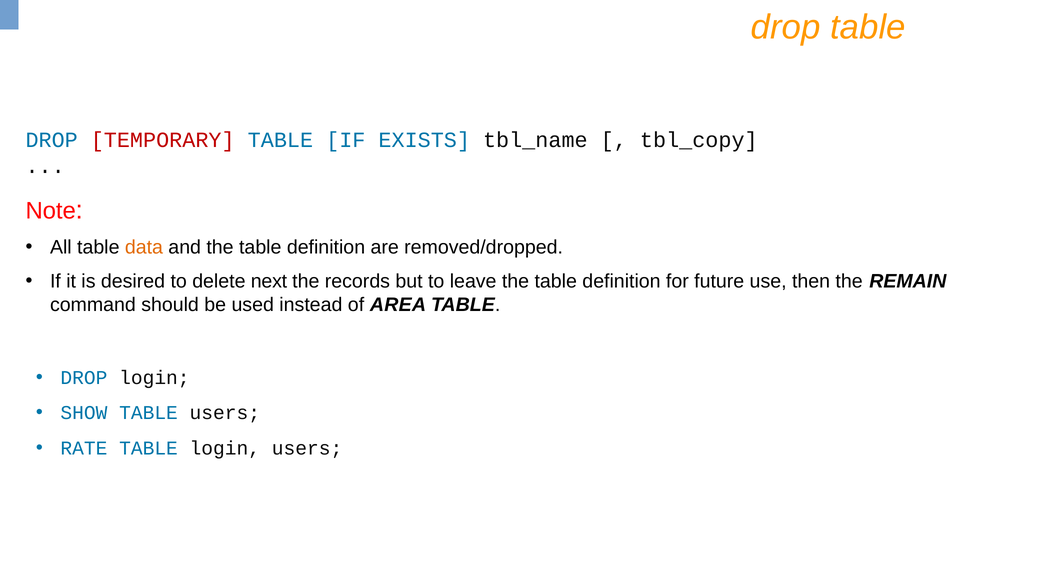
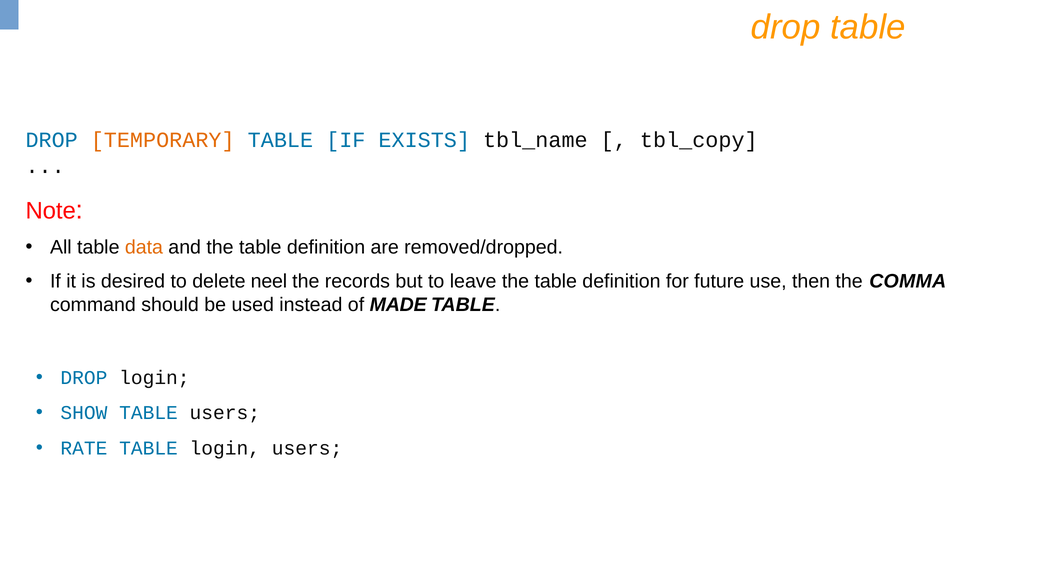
TEMPORARY colour: red -> orange (163, 140)
next: next -> neel (269, 281)
REMAIN: REMAIN -> COMMA (908, 281)
AREA: AREA -> MADE (398, 305)
